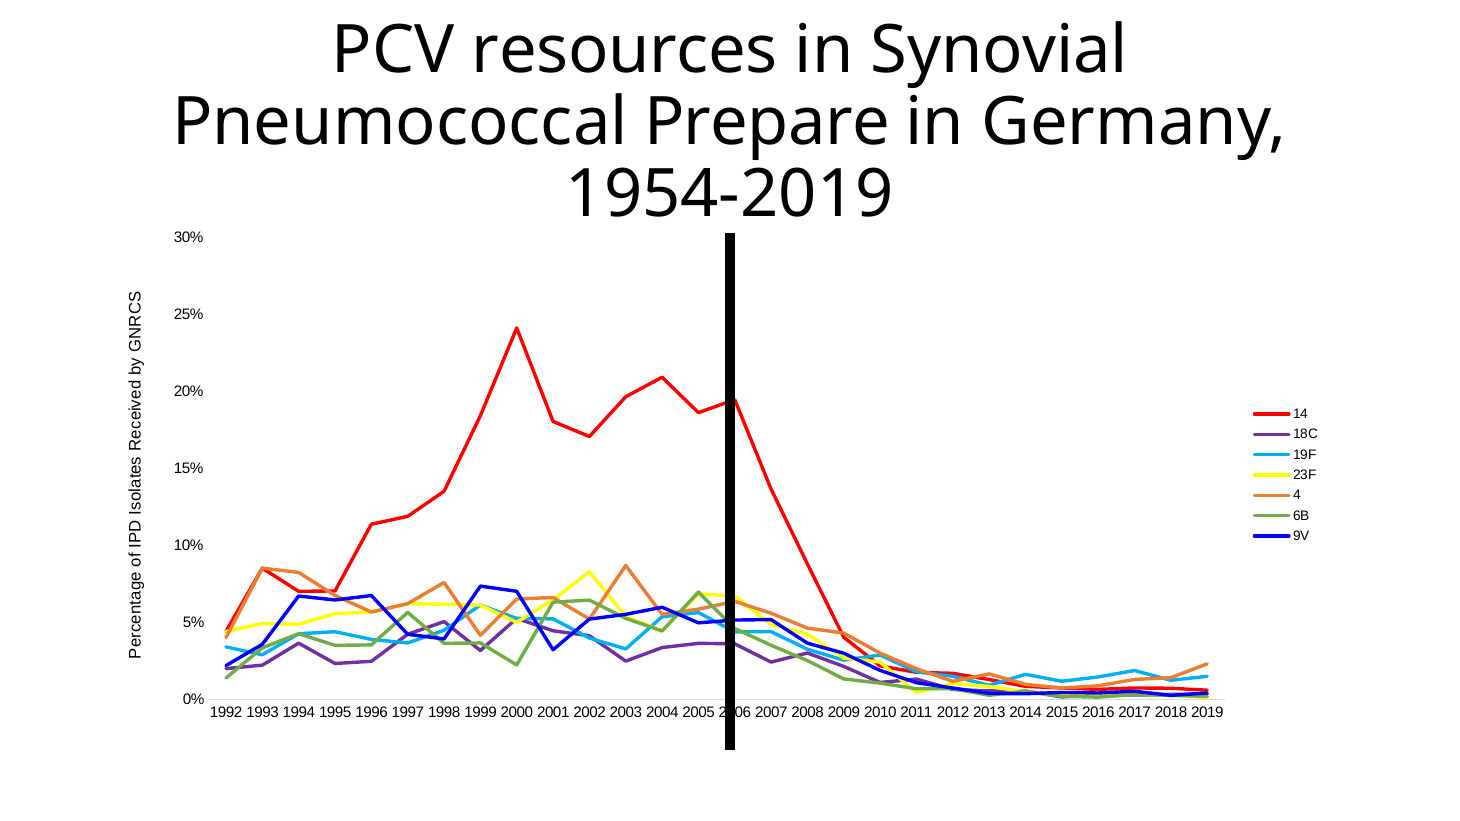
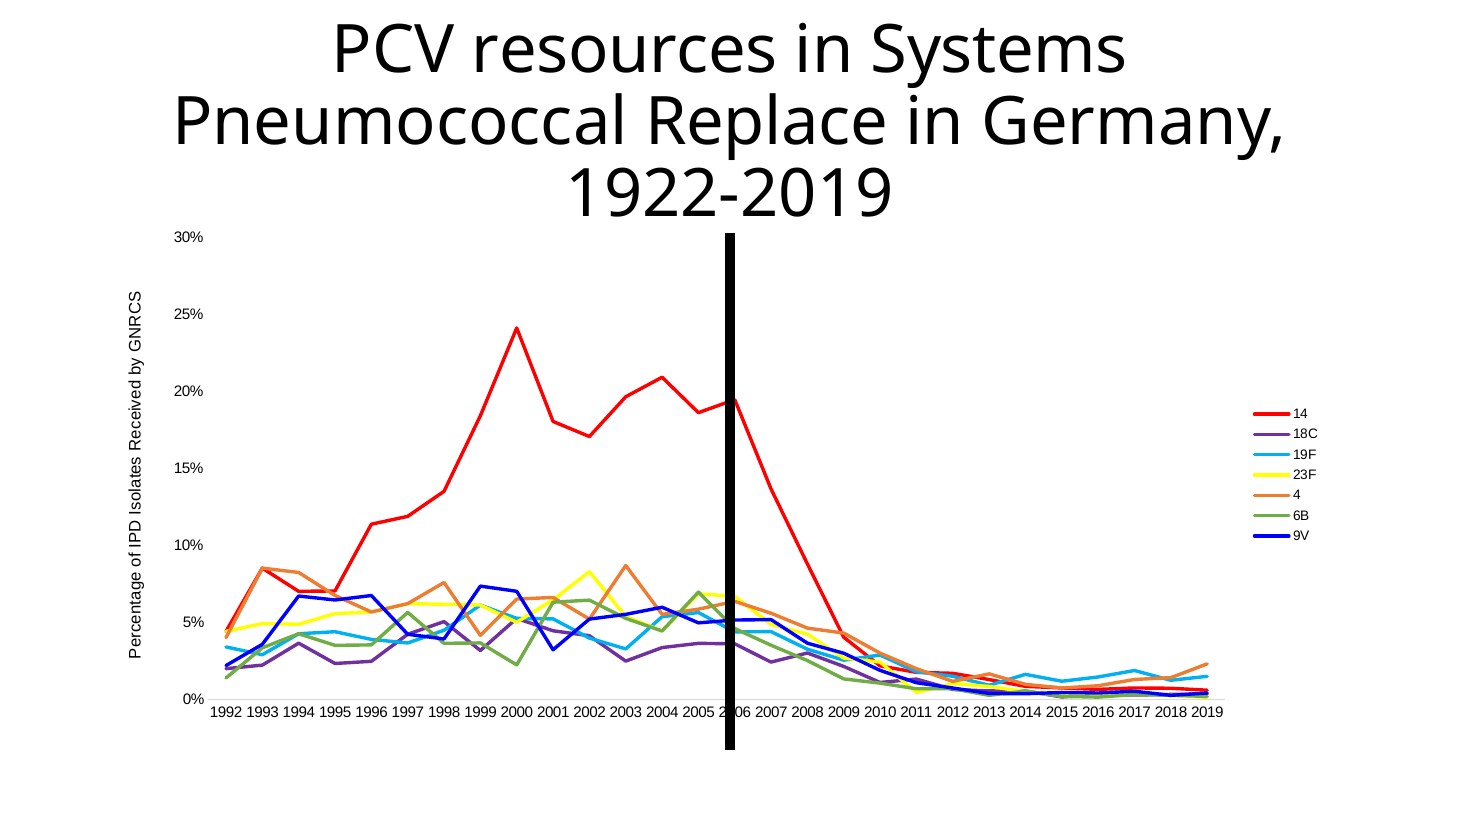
Synovial: Synovial -> Systems (999, 50)
Prepare: Prepare -> Replace (767, 123)
1954-2019: 1954-2019 -> 1922-2019 (730, 195)
